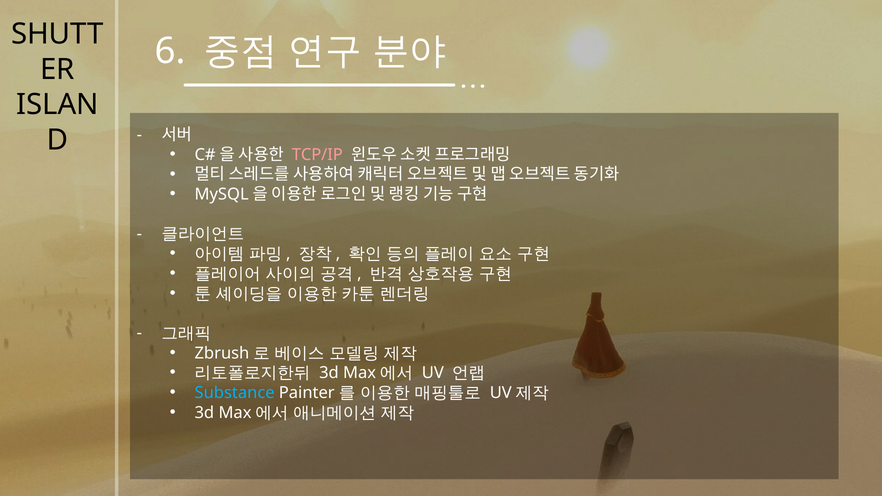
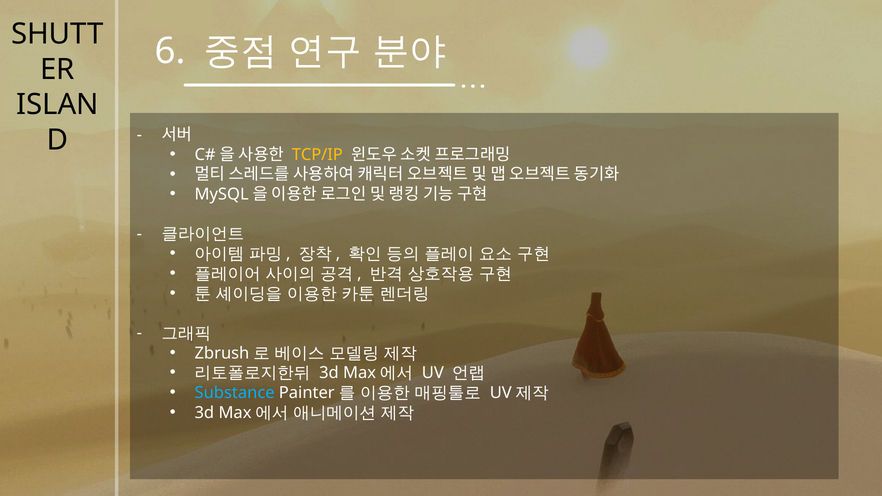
TCP/IP colour: pink -> yellow (317, 155)
